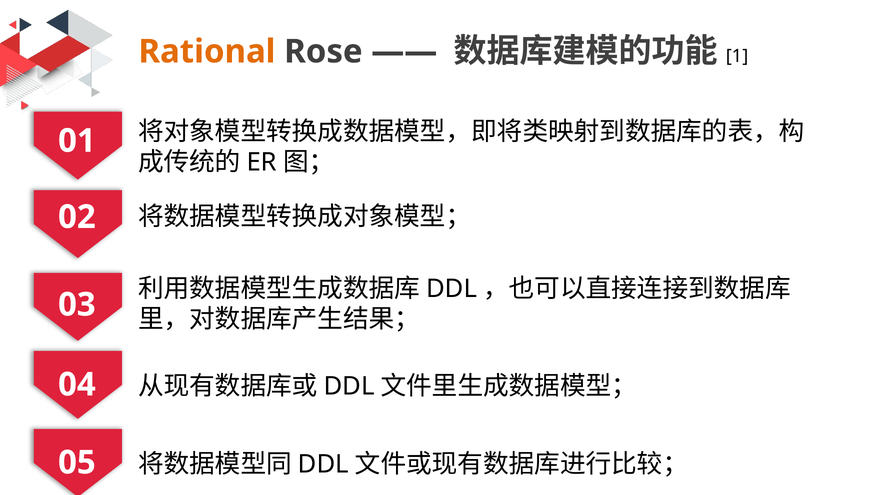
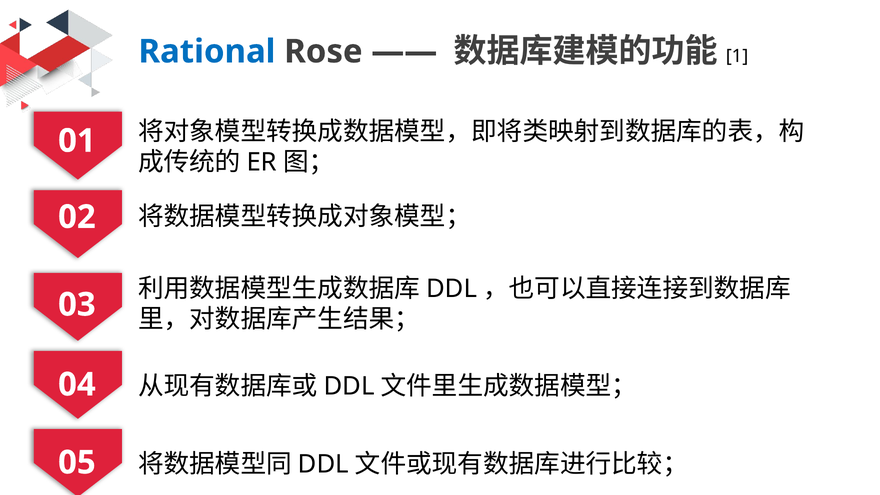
Rational colour: orange -> blue (207, 52)
